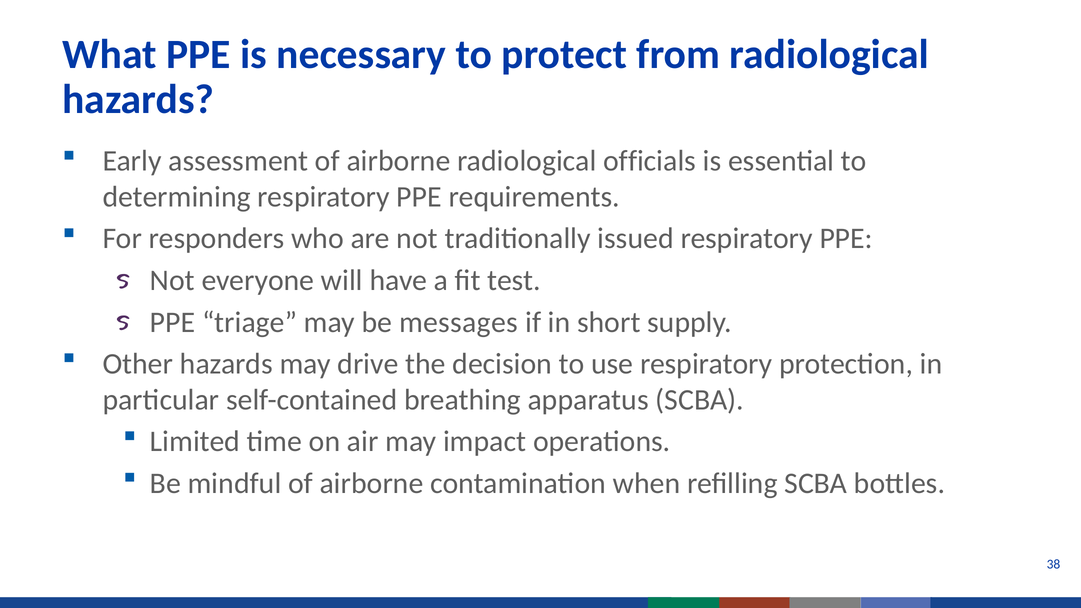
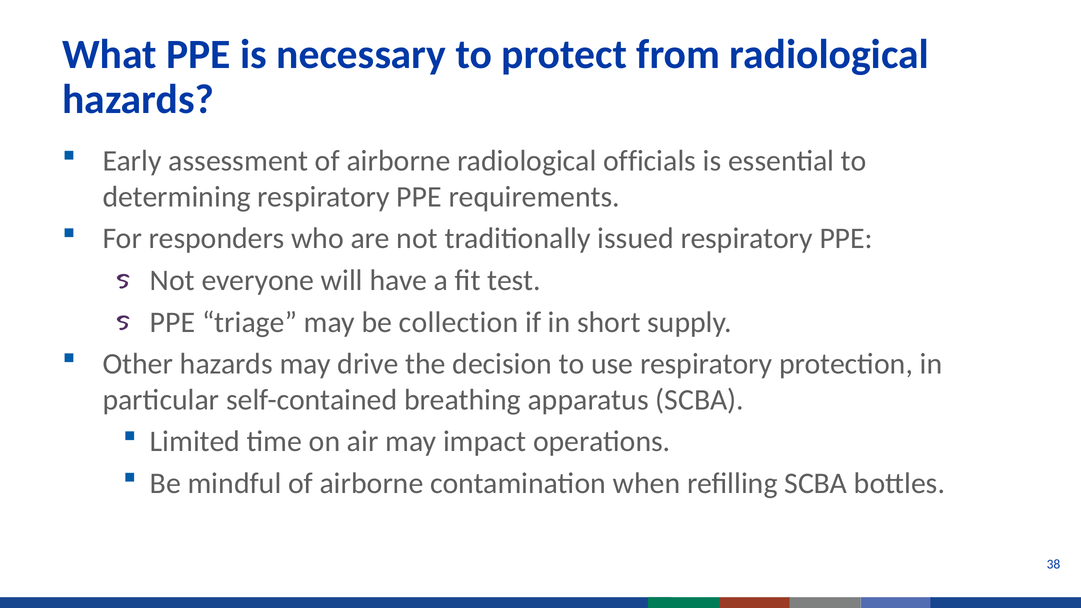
messages: messages -> collection (459, 322)
